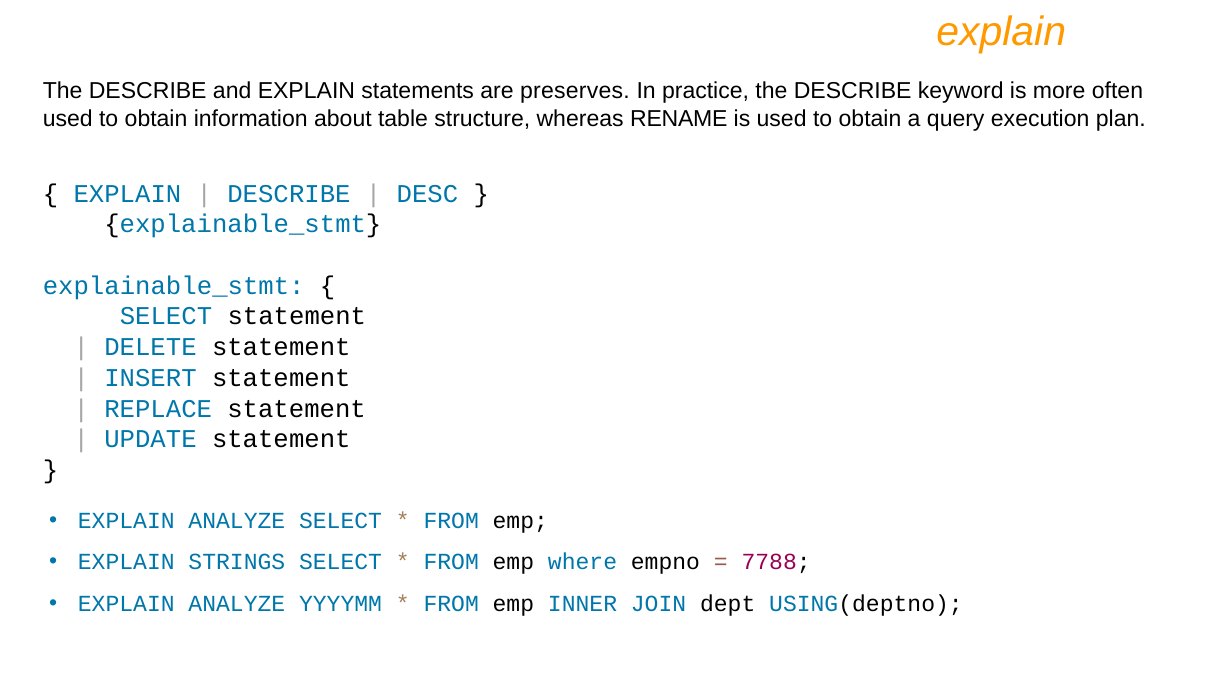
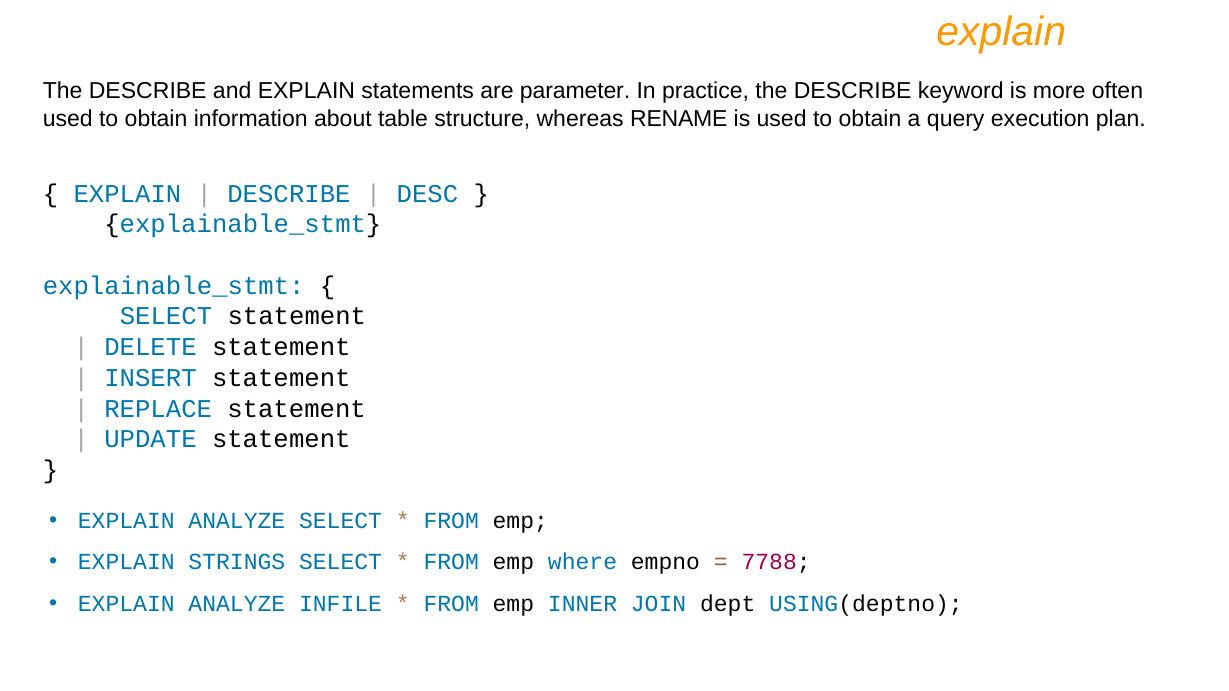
preserves: preserves -> parameter (575, 91)
YYYYMM: YYYYMM -> INFILE (341, 604)
